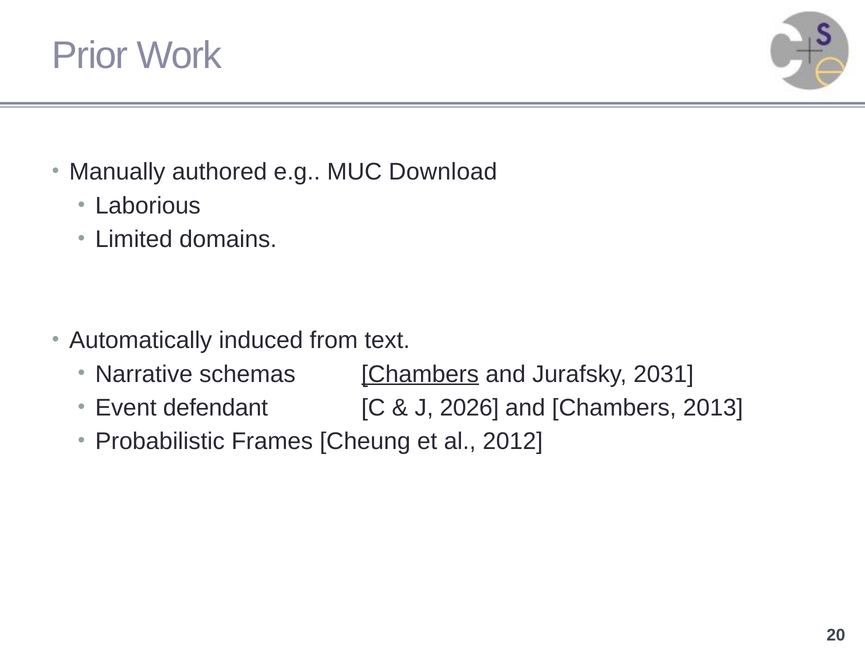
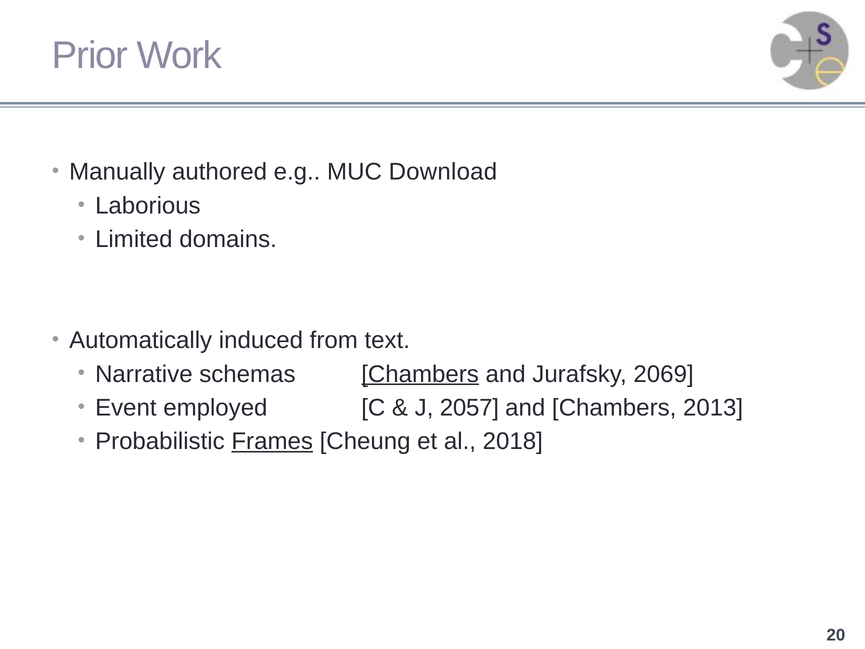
2031: 2031 -> 2069 (664, 374)
defendant: defendant -> employed (215, 408)
2026: 2026 -> 2057 (469, 408)
Frames underline: none -> present (272, 441)
2012: 2012 -> 2018 (513, 441)
